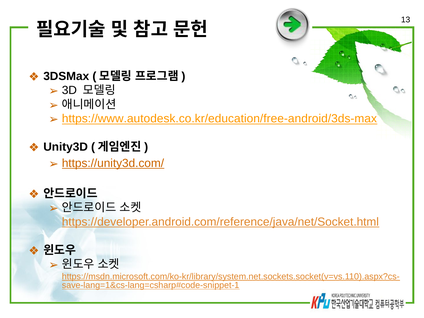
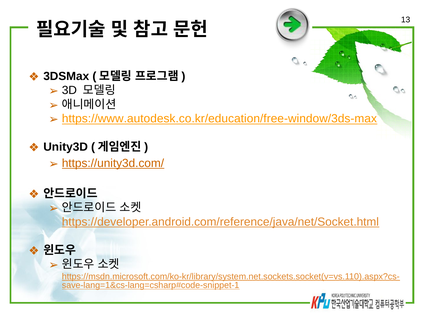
https://www.autodesk.co.kr/education/free-android/3ds-max: https://www.autodesk.co.kr/education/free-android/3ds-max -> https://www.autodesk.co.kr/education/free-window/3ds-max (219, 119)
